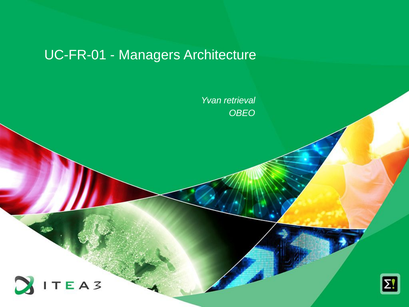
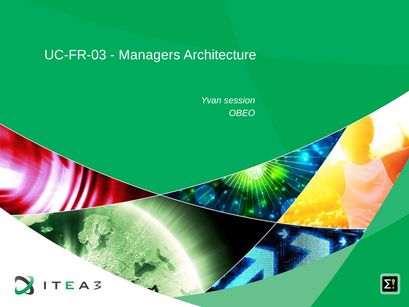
UC-FR-01: UC-FR-01 -> UC-FR-03 (75, 55)
retrieval: retrieval -> session (239, 100)
